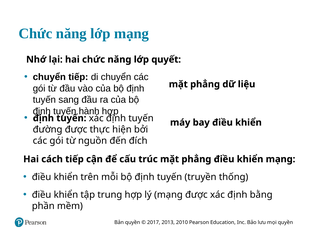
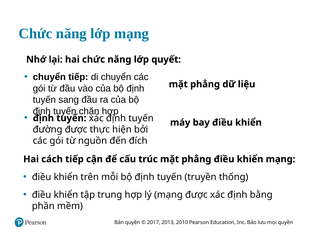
hành: hành -> chặn (89, 111)
